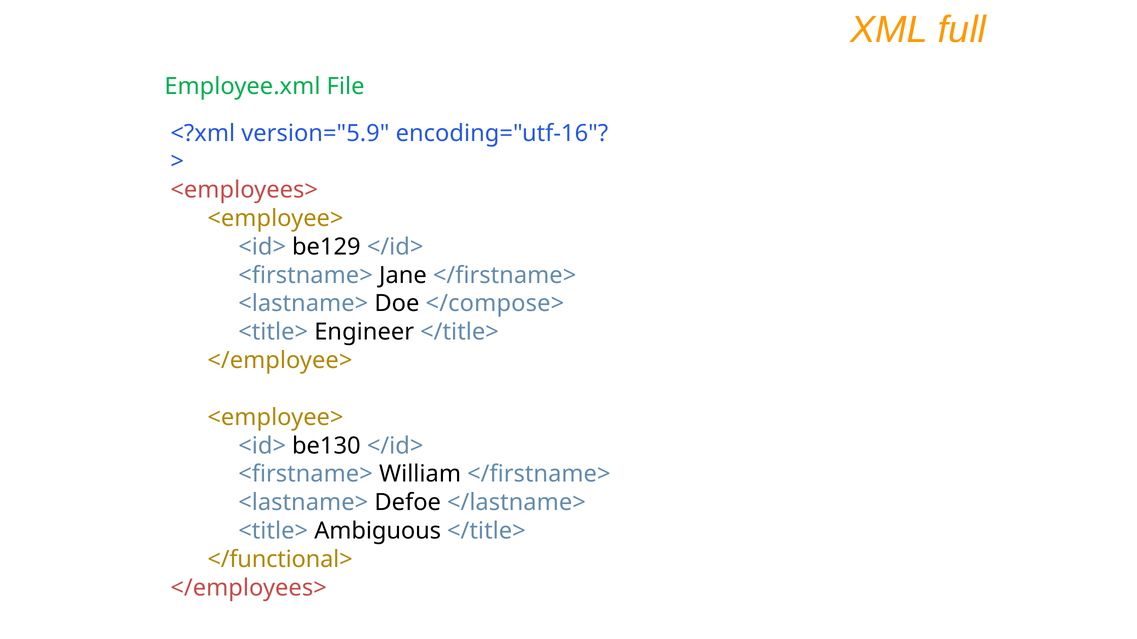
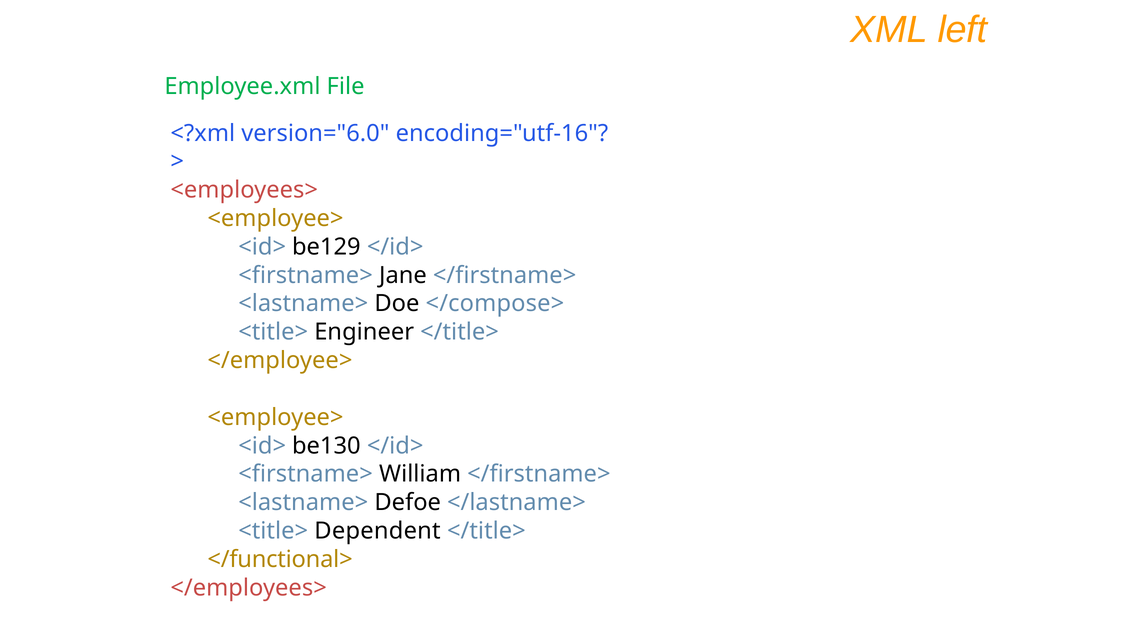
full: full -> left (962, 30)
version="5.9: version="5.9 -> version="6.0 (315, 133)
Ambiguous: Ambiguous -> Dependent (378, 531)
